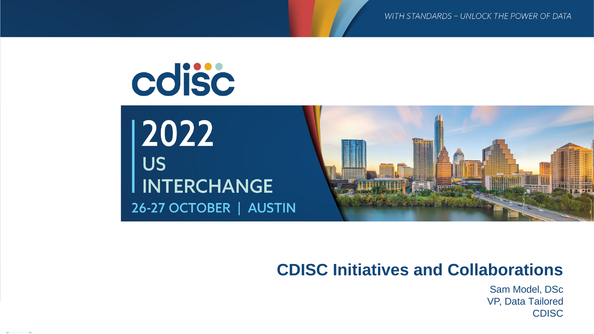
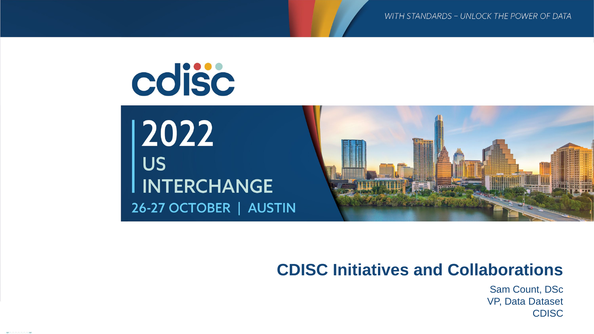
Model: Model -> Count (527, 290)
Tailored: Tailored -> Dataset (546, 302)
